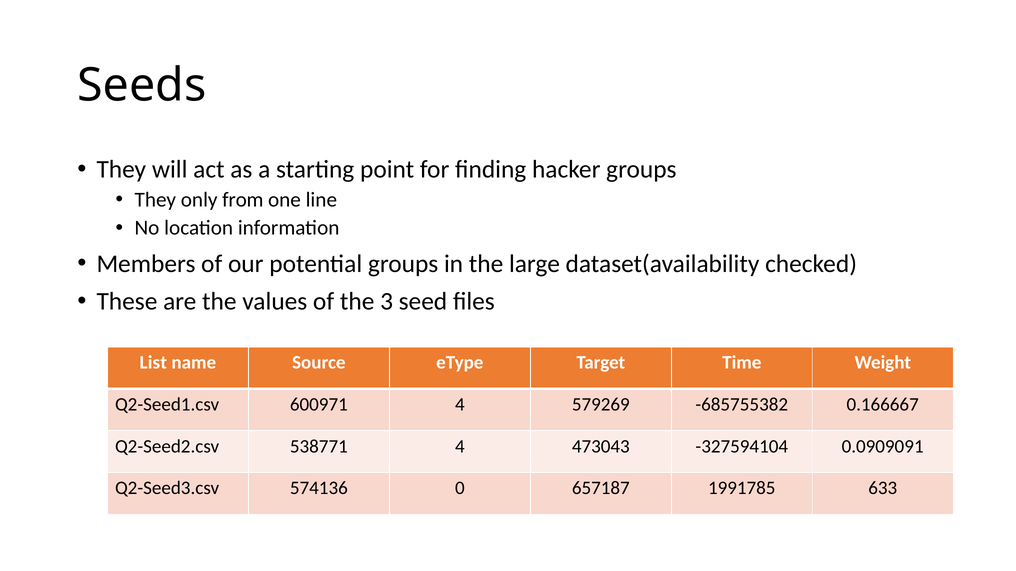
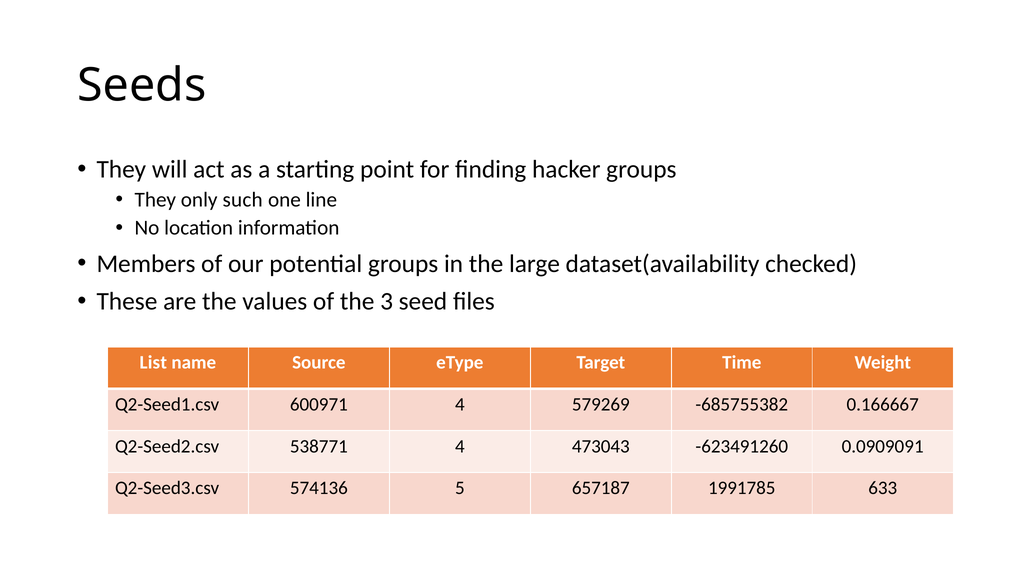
from: from -> such (243, 200)
-327594104: -327594104 -> -623491260 (742, 447)
0: 0 -> 5 (460, 489)
